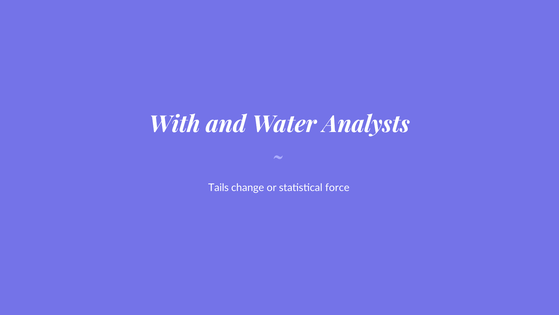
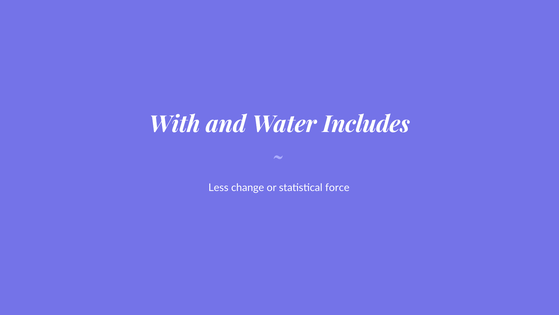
Analysts: Analysts -> Includes (366, 124)
Tails: Tails -> Less (218, 188)
